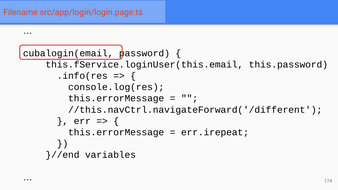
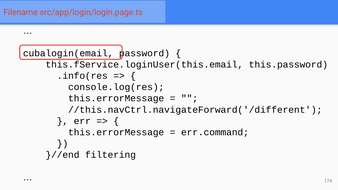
err.irepeat: err.irepeat -> err.command (215, 132)
variables: variables -> filtering (111, 155)
